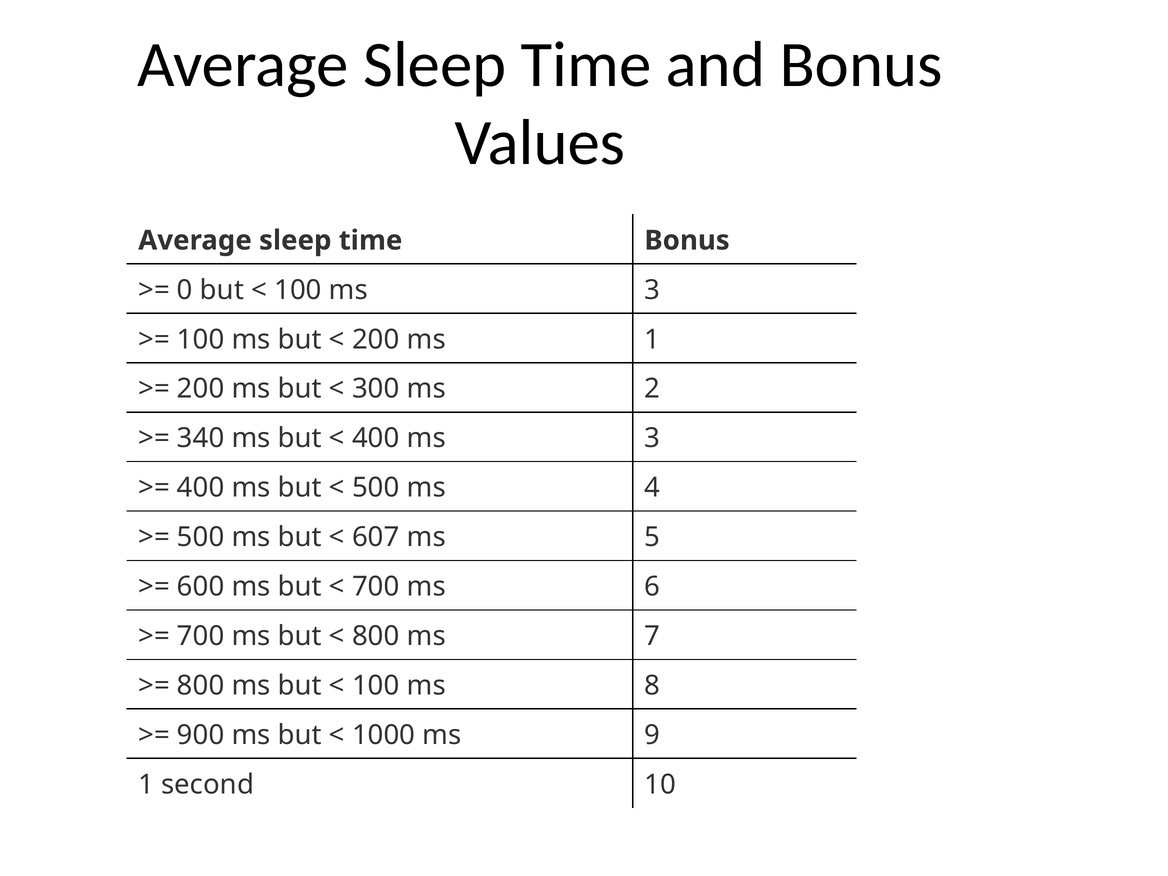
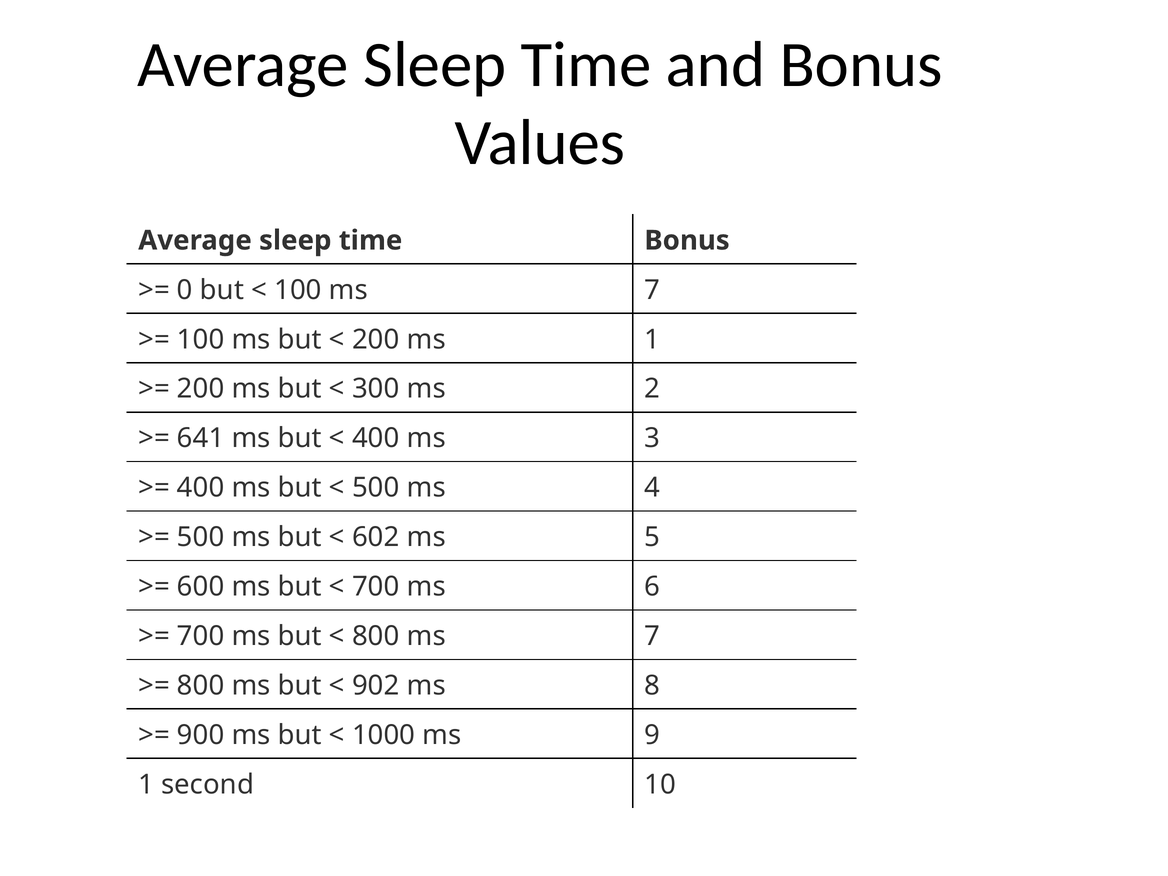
100 ms 3: 3 -> 7 (652, 290)
340: 340 -> 641 (201, 438)
607: 607 -> 602 (376, 537)
100: 100 -> 902 (376, 686)
